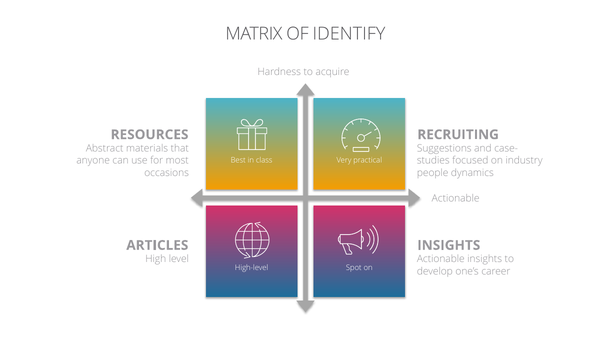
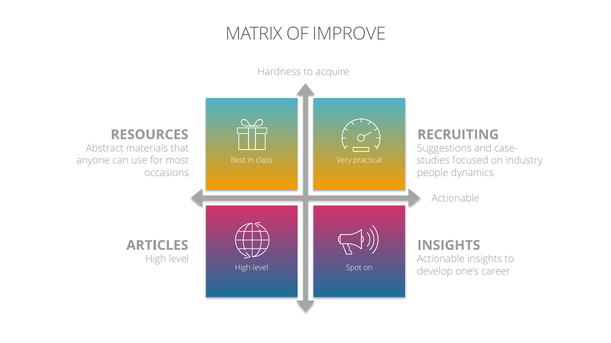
IDENTIFY: IDENTIFY -> IMPROVE (349, 34)
